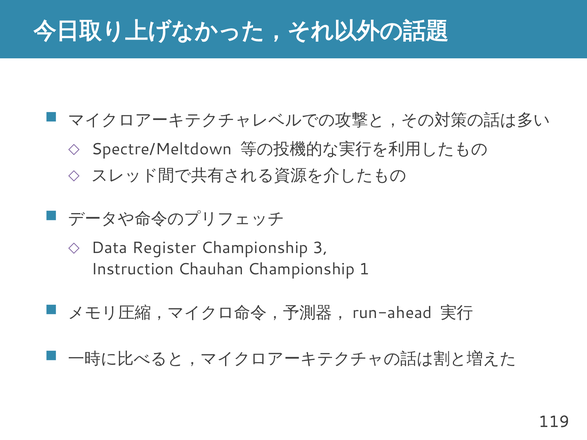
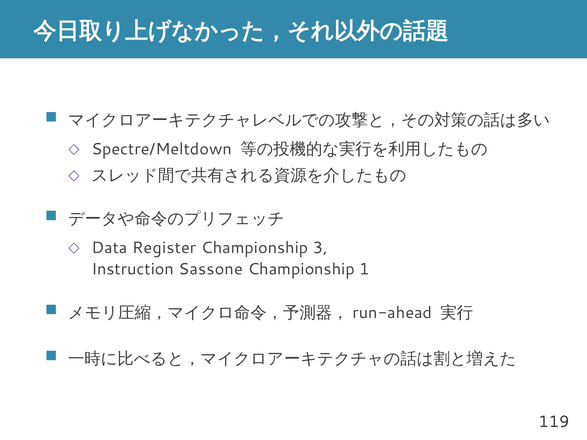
Chauhan: Chauhan -> Sassone (211, 269)
